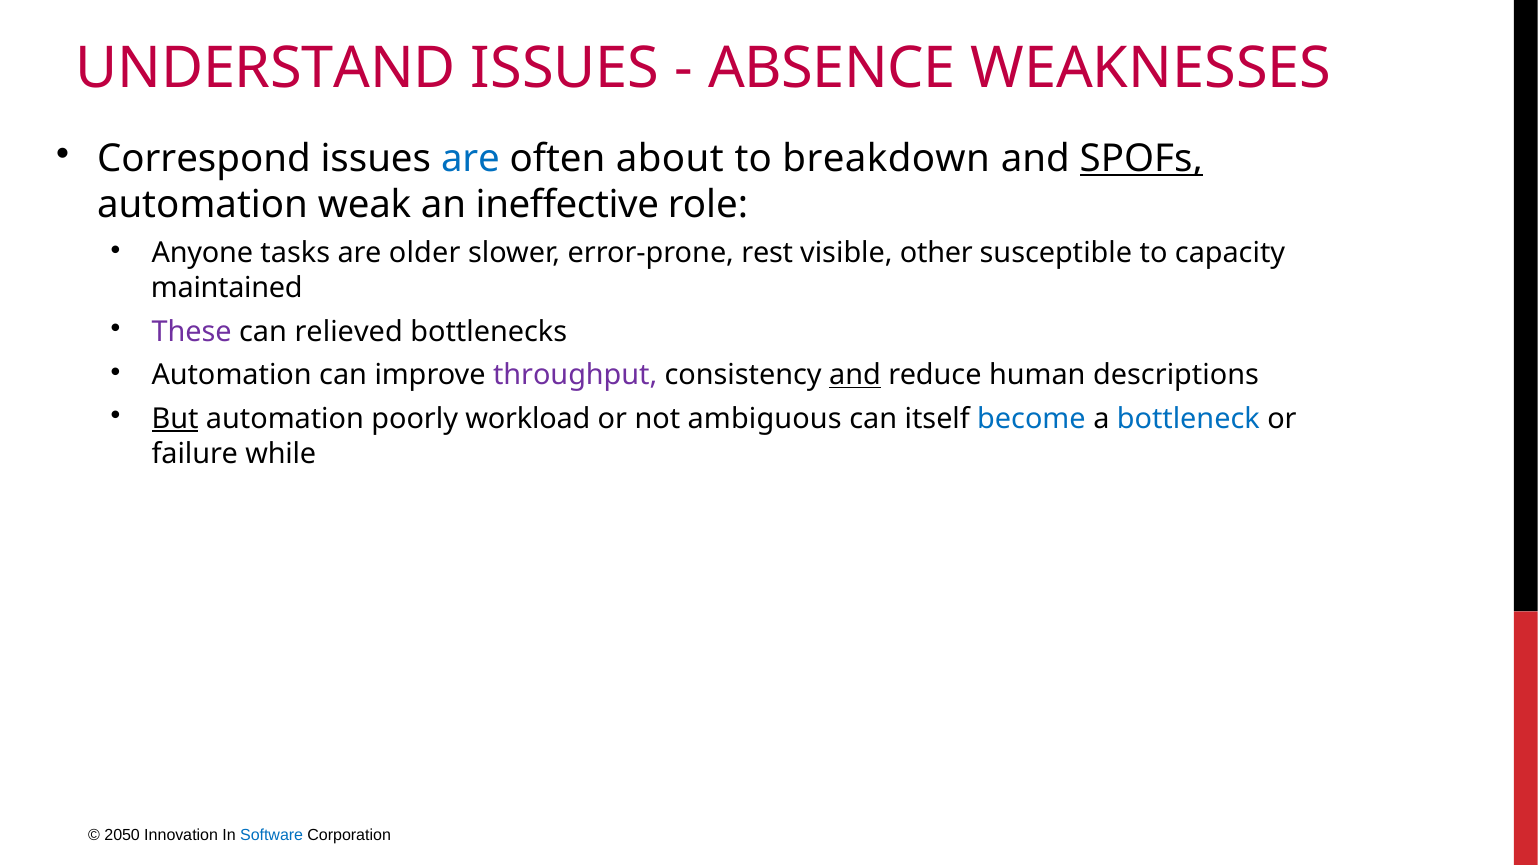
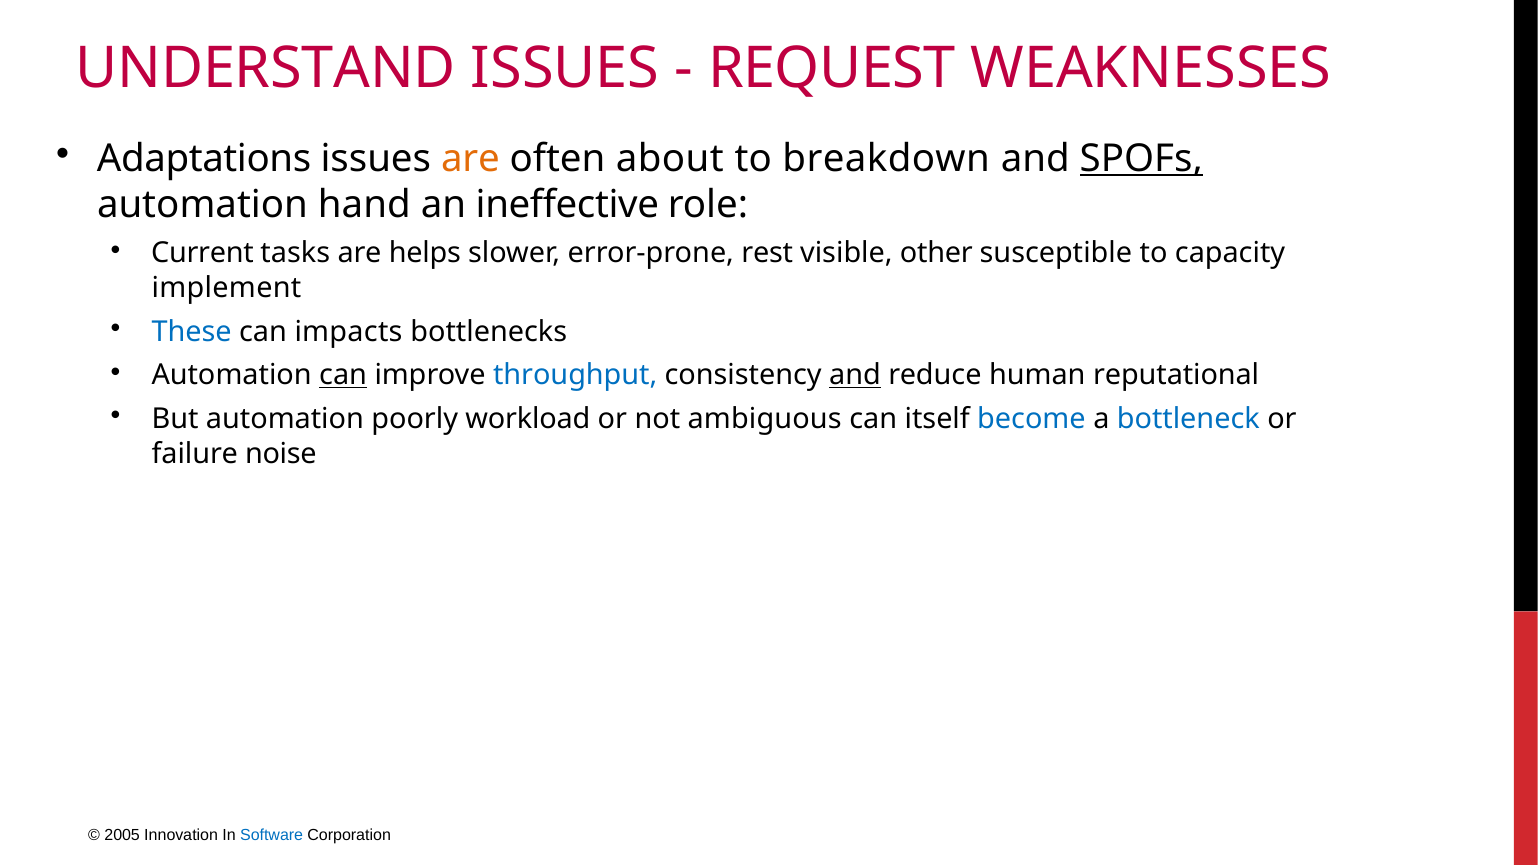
ABSENCE: ABSENCE -> REQUEST (832, 68)
Correspond: Correspond -> Adaptations (204, 158)
are colour: blue -> orange (470, 158)
weak: weak -> hand (364, 205)
Anyone: Anyone -> Current (202, 253)
older: older -> helps (425, 253)
maintained: maintained -> implement (227, 288)
These colour: purple -> blue (192, 332)
relieved: relieved -> impacts (349, 332)
can underline: none -> present (343, 375)
throughput colour: purple -> blue (575, 375)
descriptions: descriptions -> reputational (1176, 375)
But underline: present -> none (175, 419)
while: while -> noise (281, 454)
2050: 2050 -> 2005 (122, 835)
